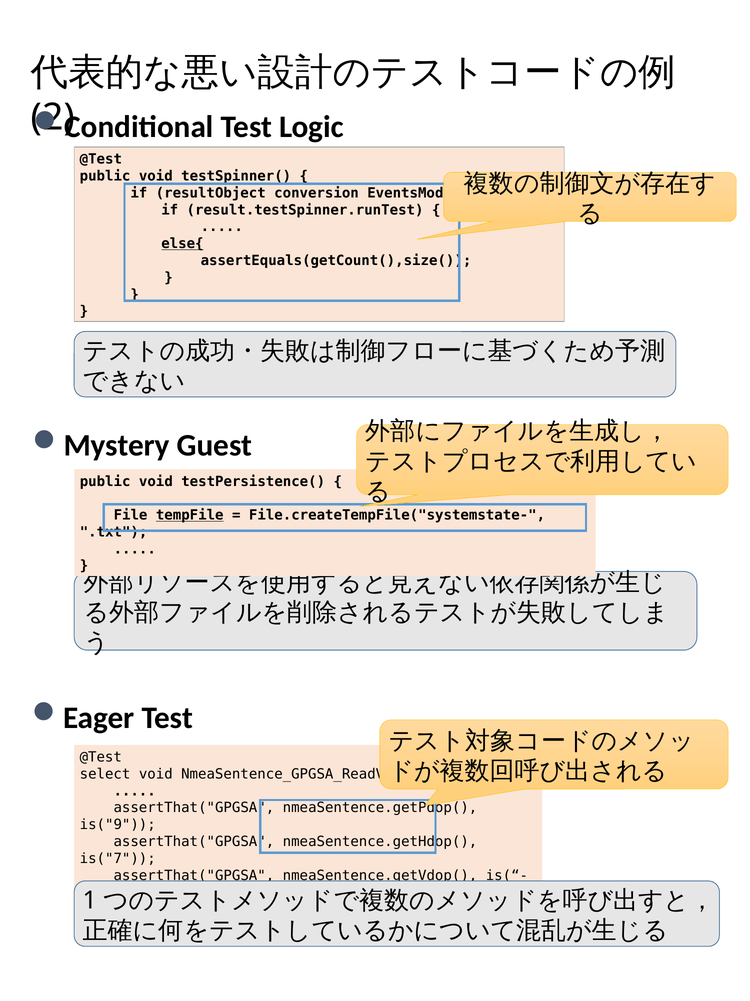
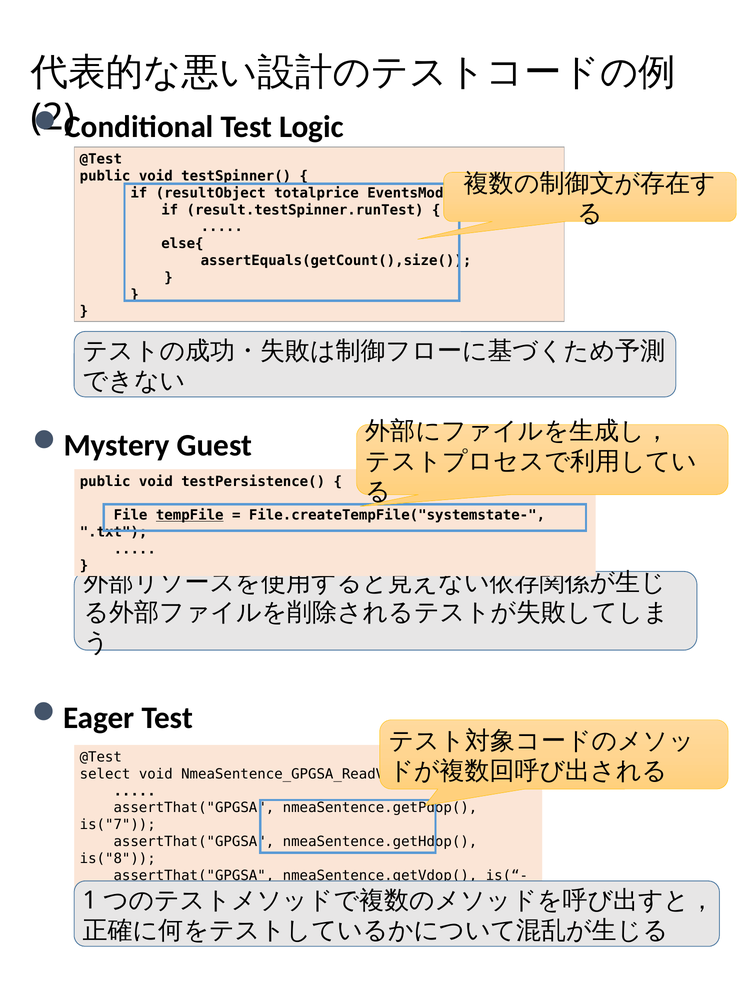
conversion: conversion -> totalprice (317, 193)
else{ underline: present -> none (182, 243)
is("9: is("9 -> is("7 (118, 824)
is("7: is("7 -> is("8 (118, 858)
